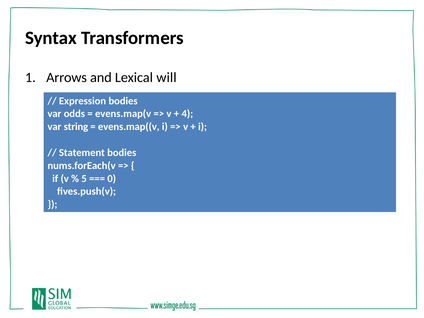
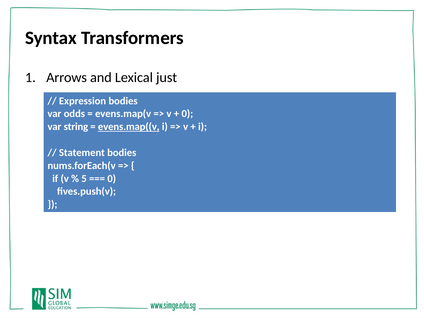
will: will -> just (167, 77)
4: 4 -> 0 (187, 114)
evens.map((v underline: none -> present (129, 127)
